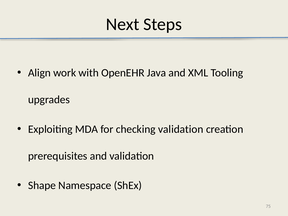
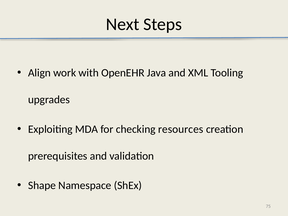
checking validation: validation -> resources (181, 129)
